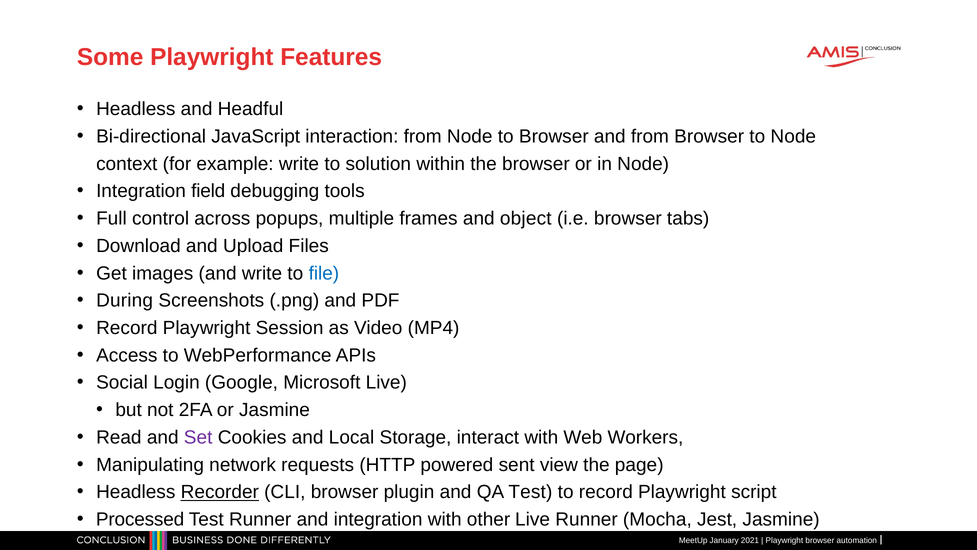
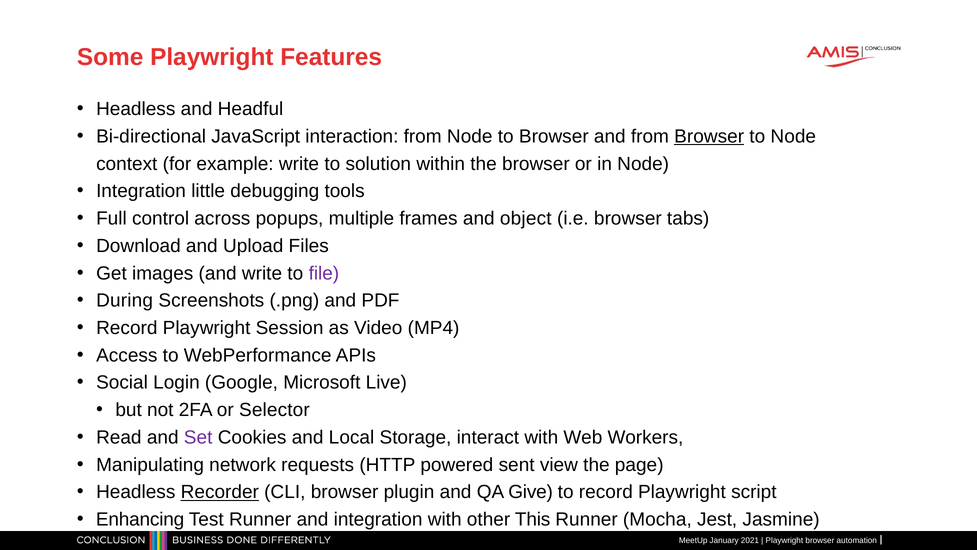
Browser underline: none -> present (709, 136)
field: field -> little (208, 191)
file colour: blue -> purple (324, 273)
or Jasmine: Jasmine -> Selector (274, 410)
QA Test: Test -> Give (531, 492)
Processed: Processed -> Enhancing (140, 519)
other Live: Live -> This (533, 519)
